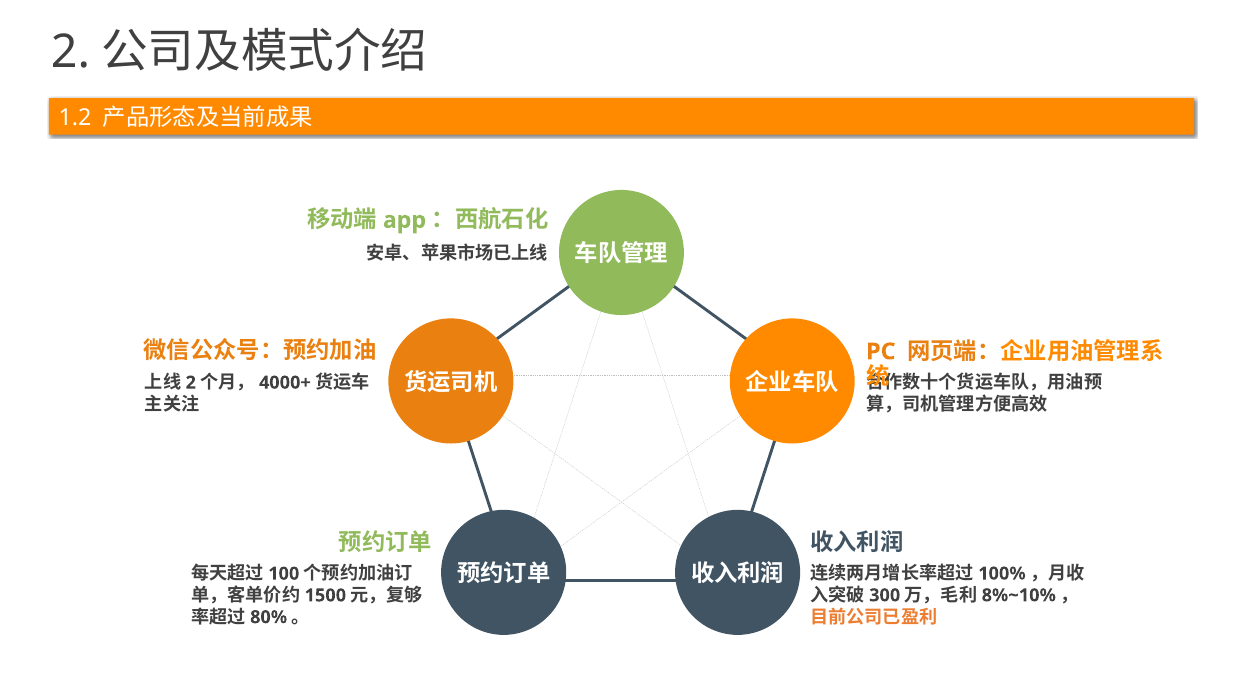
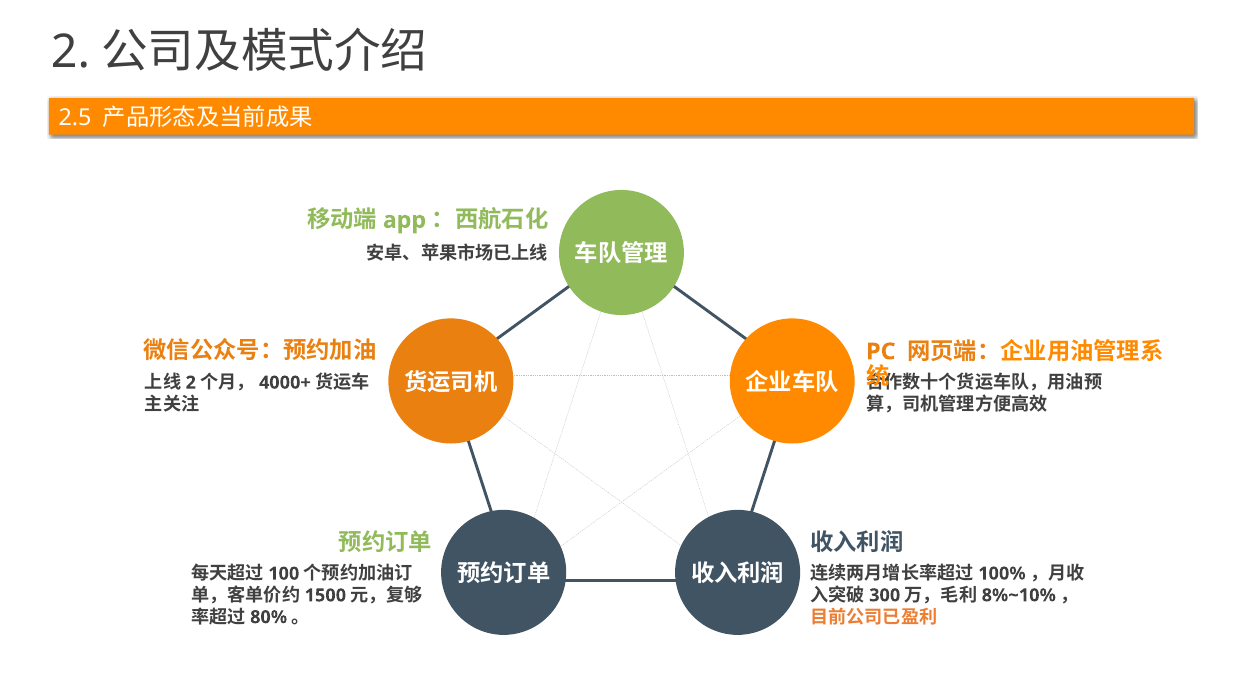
1.2: 1.2 -> 2.5 (75, 118)
